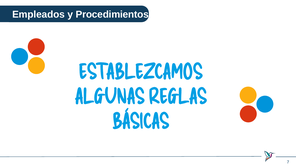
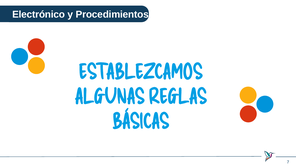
Empleados: Empleados -> Electrónico (39, 14)
